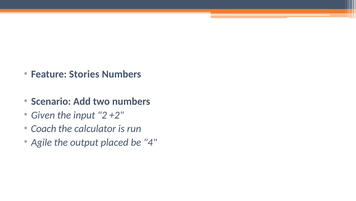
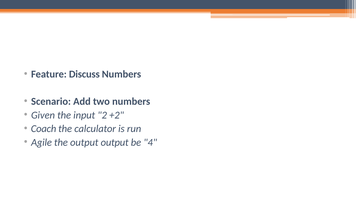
Stories: Stories -> Discuss (84, 74)
output placed: placed -> output (115, 142)
